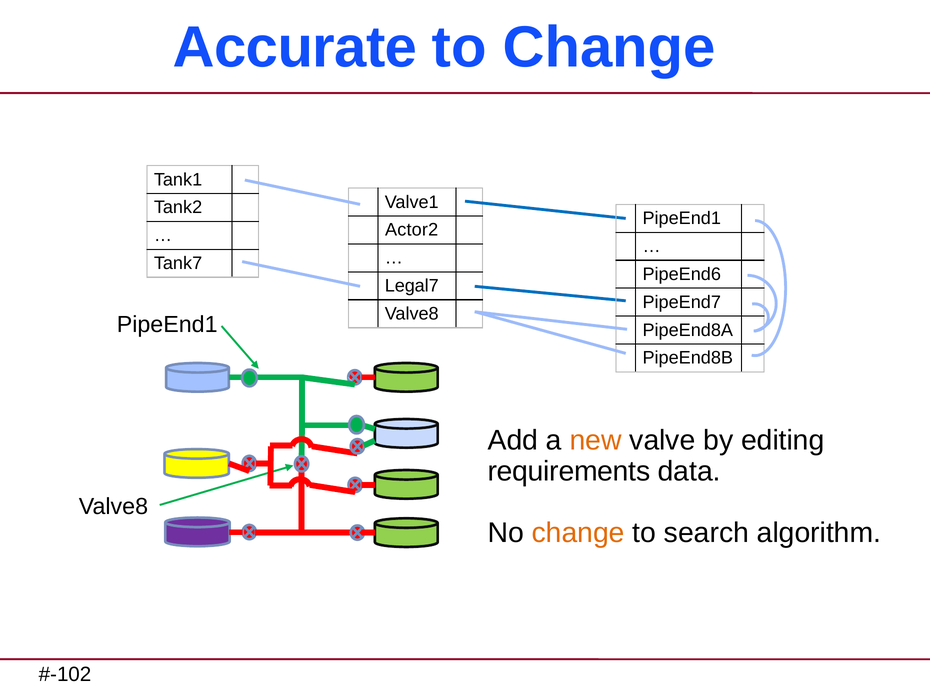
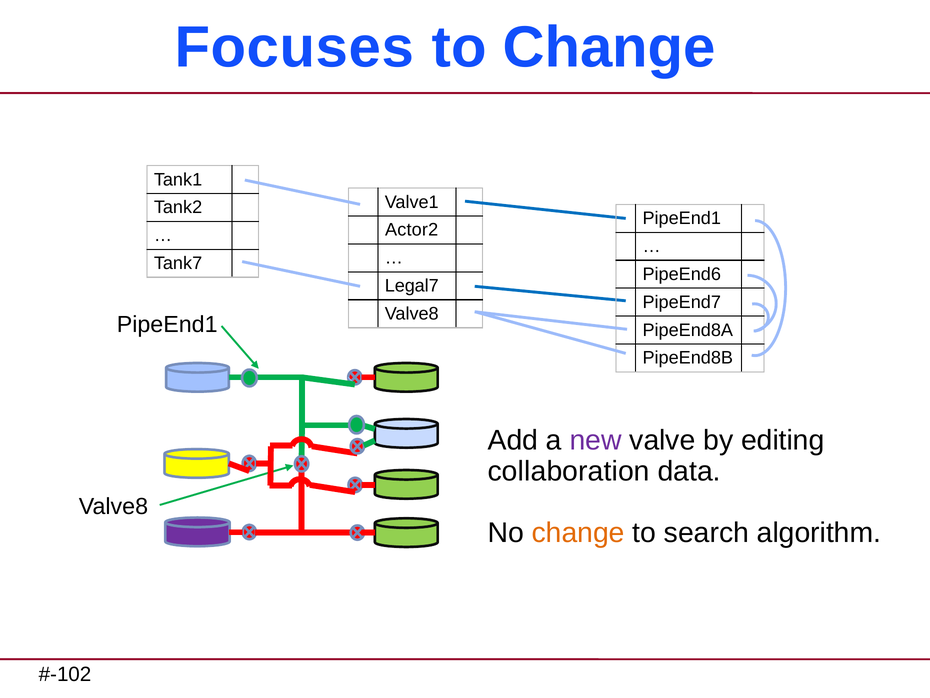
Accurate: Accurate -> Focuses (294, 47)
new colour: orange -> purple (596, 440)
requirements: requirements -> collaboration (569, 471)
